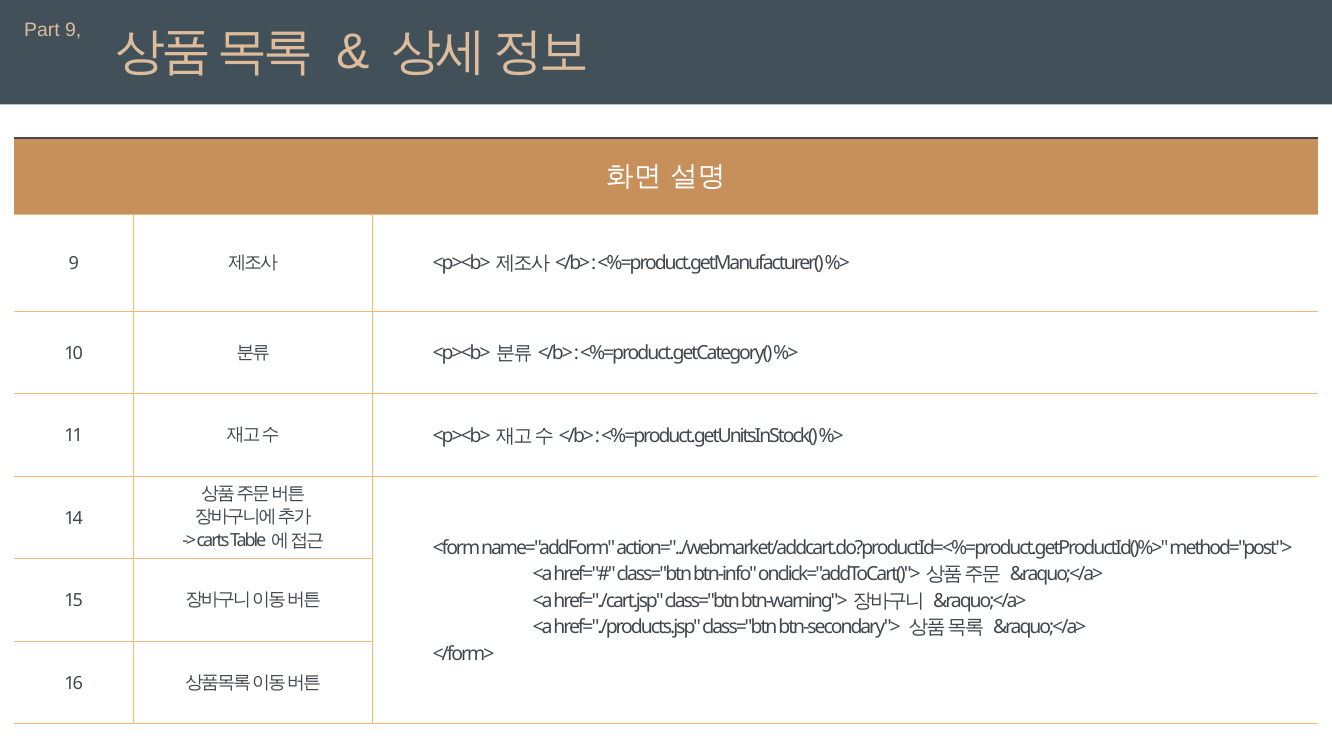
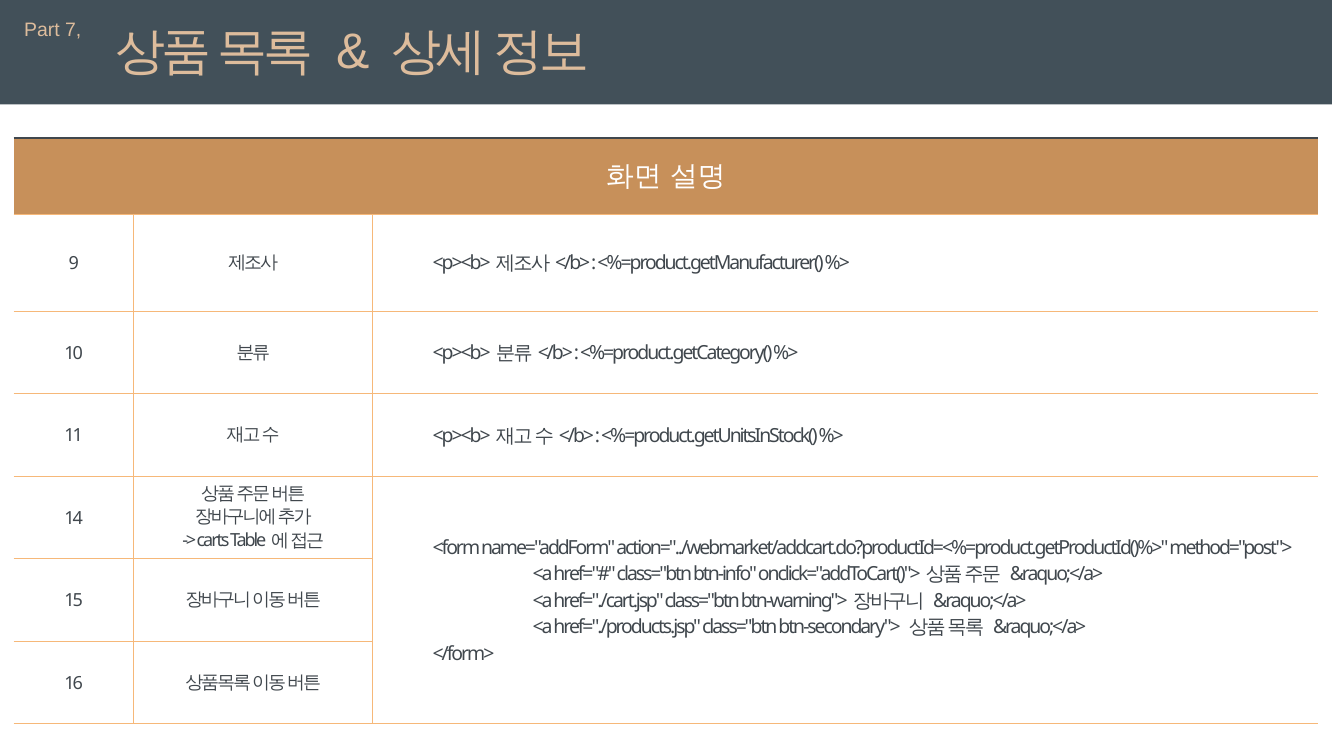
Part 9: 9 -> 7 (73, 30)
